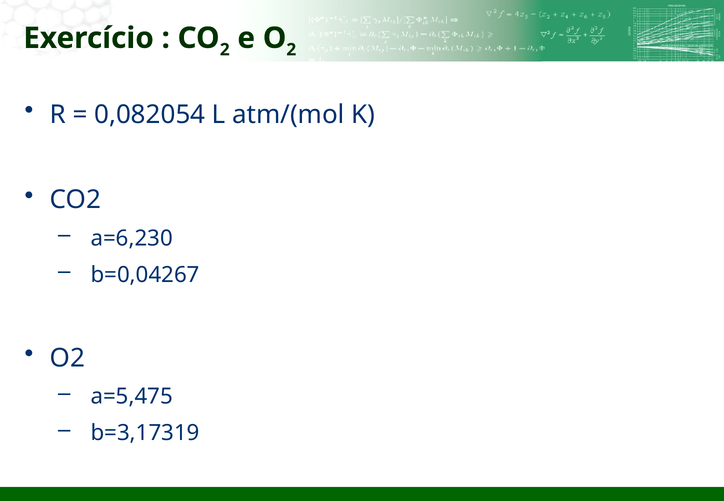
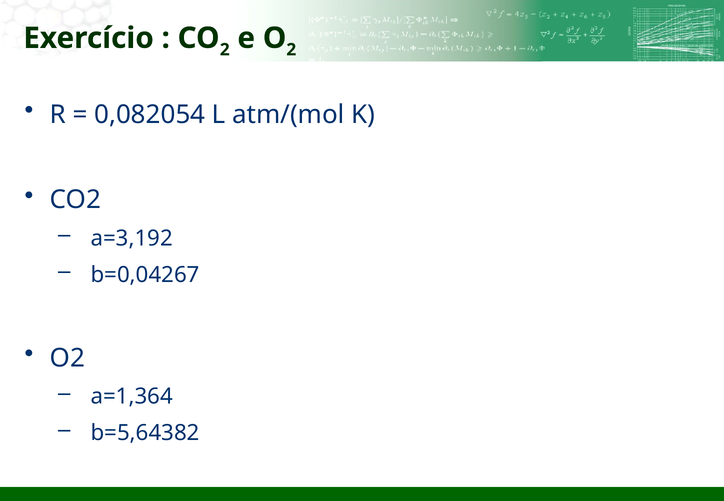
a=6,230: a=6,230 -> a=3,192 (132, 238)
a=5,475: a=5,475 -> a=1,364 (132, 397)
b=3,17319: b=3,17319 -> b=5,64382 (145, 433)
